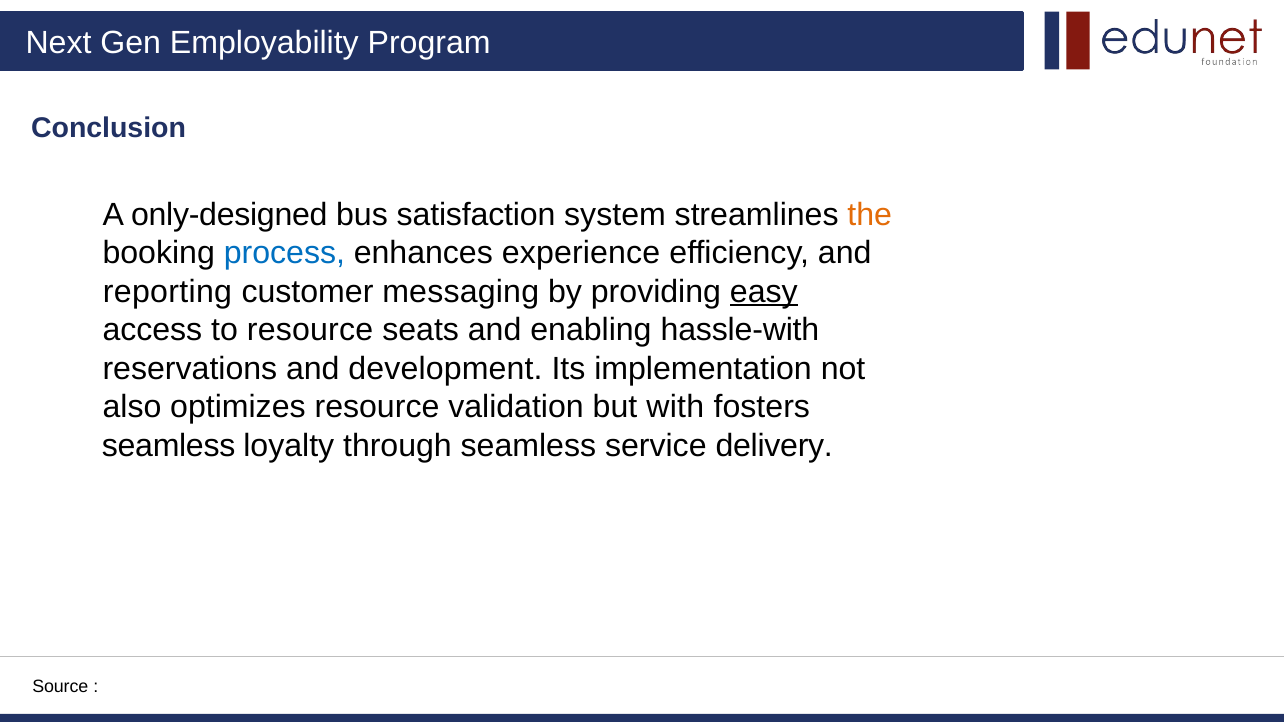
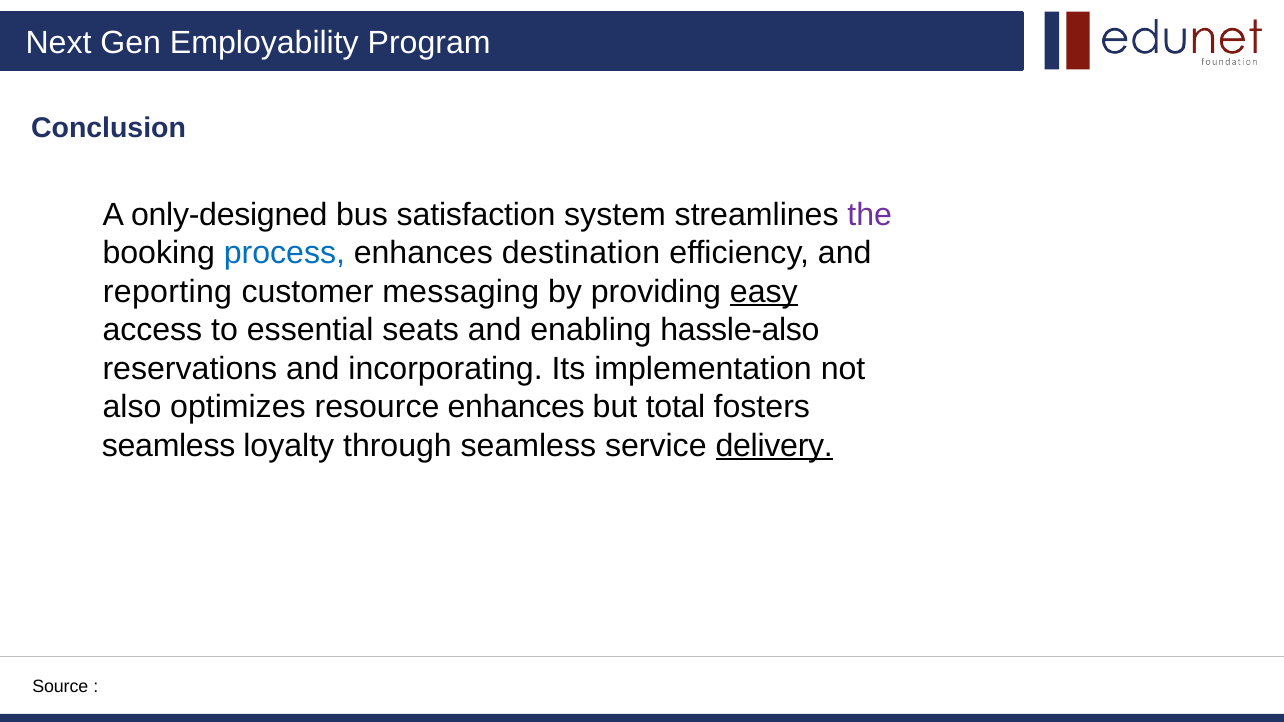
the colour: orange -> purple (870, 215)
experience: experience -> destination (581, 253)
to resource: resource -> essential (310, 330)
hassle-with: hassle-with -> hassle-also (740, 330)
development: development -> incorporating (446, 369)
resource validation: validation -> enhances (516, 407)
with: with -> total (676, 407)
delivery underline: none -> present (774, 446)
